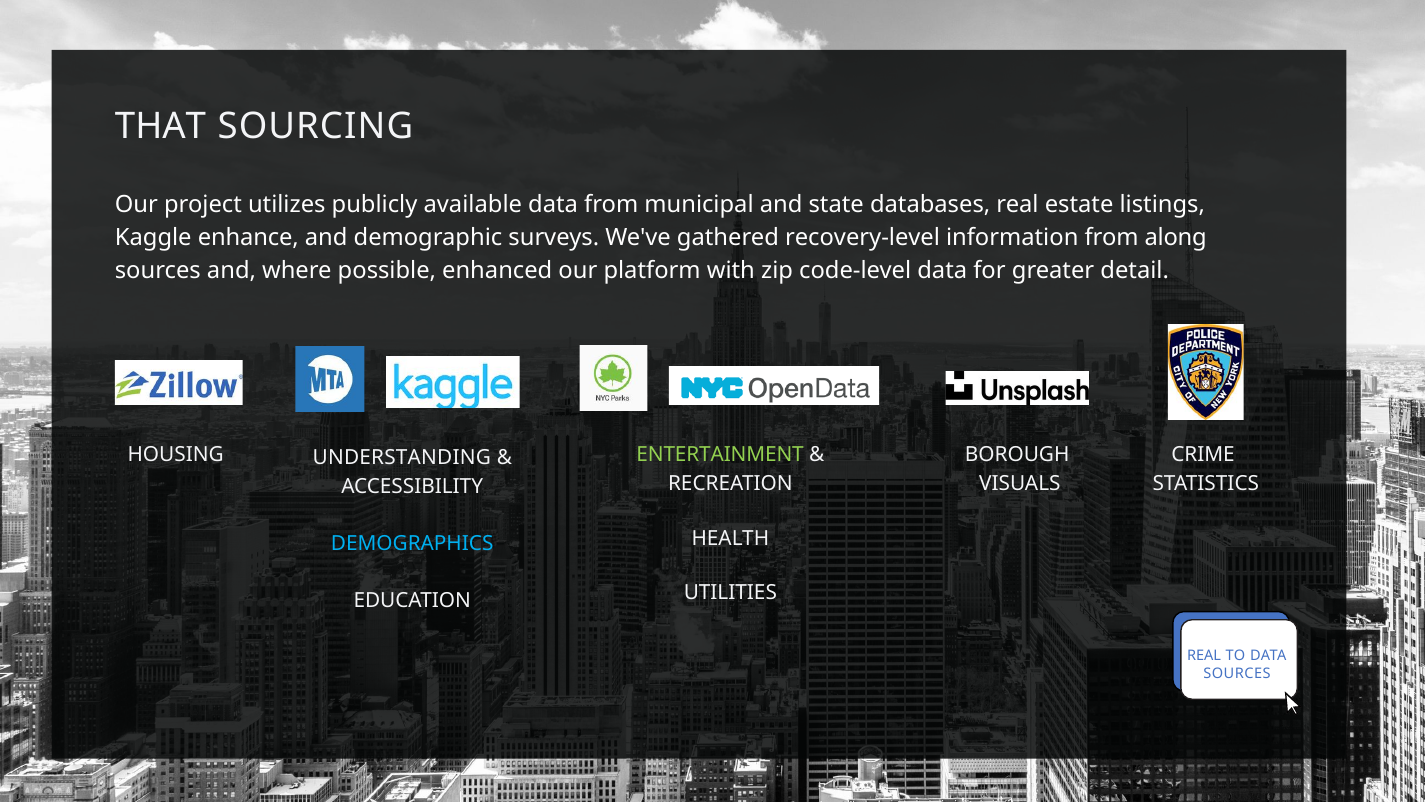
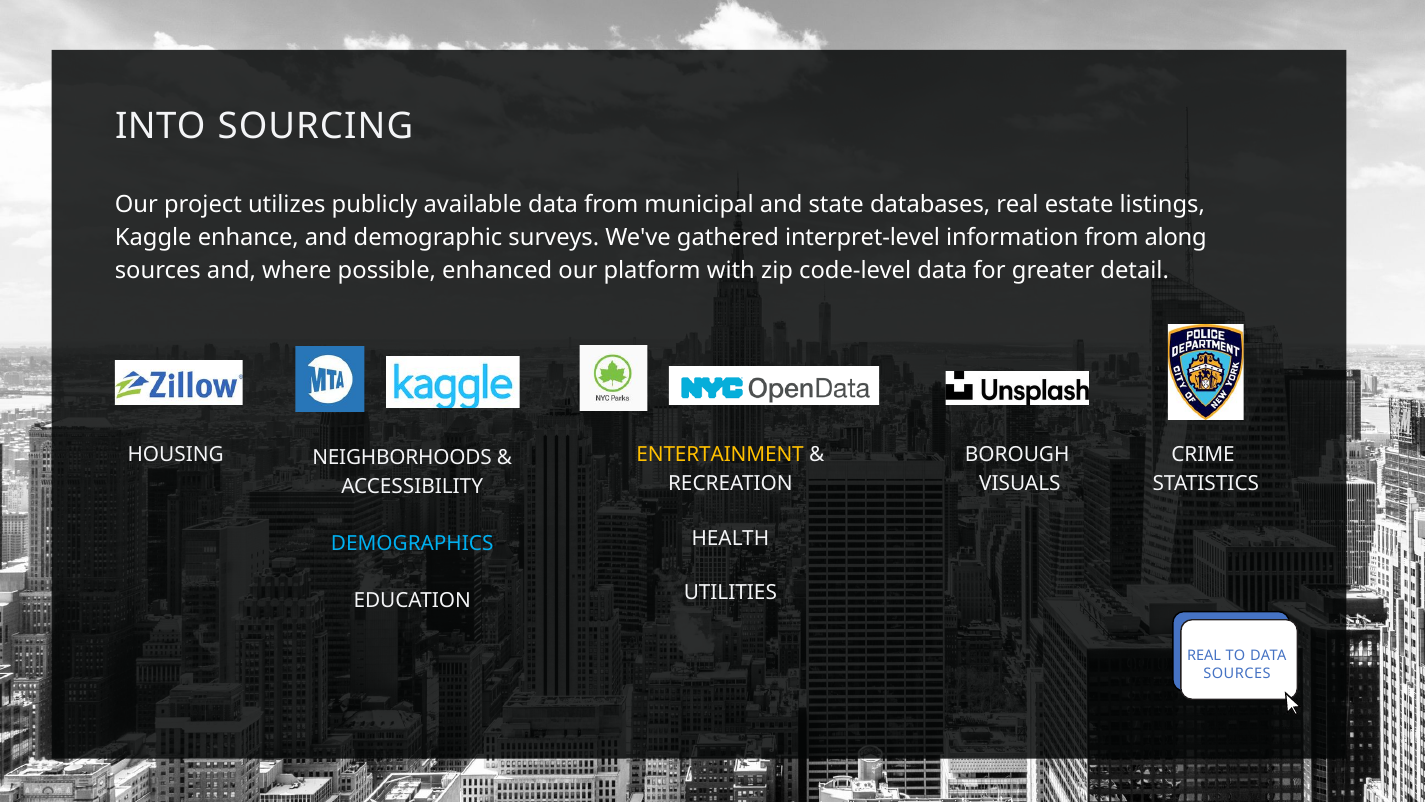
THAT: THAT -> INTO (160, 127)
recovery-level: recovery-level -> interpret-level (863, 238)
ENTERTAINMENT colour: light green -> yellow (720, 455)
UNDERSTANDING: UNDERSTANDING -> NEIGHBORHOODS (402, 458)
